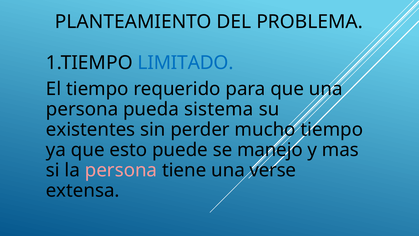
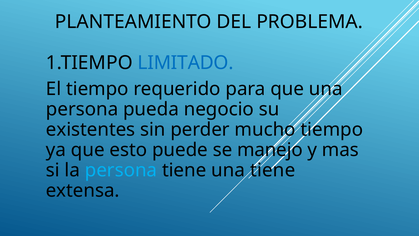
sistema: sistema -> negocio (219, 109)
persona colour: pink -> light blue (121, 170)
una verse: verse -> tiene (273, 170)
